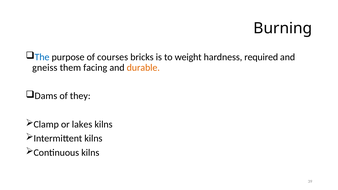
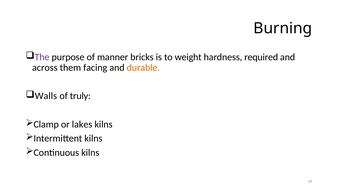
The colour: blue -> purple (42, 57)
courses: courses -> manner (113, 57)
gneiss: gneiss -> across (45, 68)
Dams: Dams -> Walls (46, 96)
they: they -> truly (80, 96)
